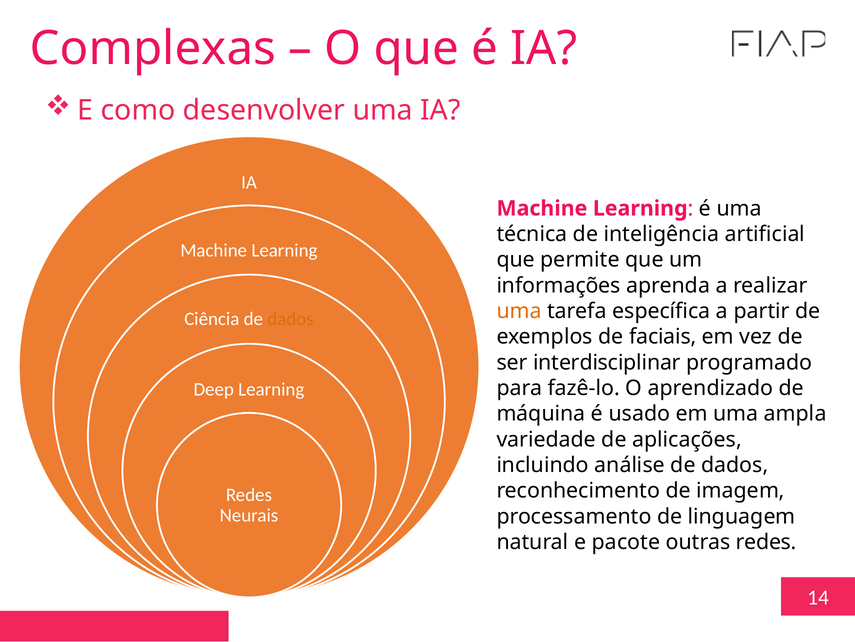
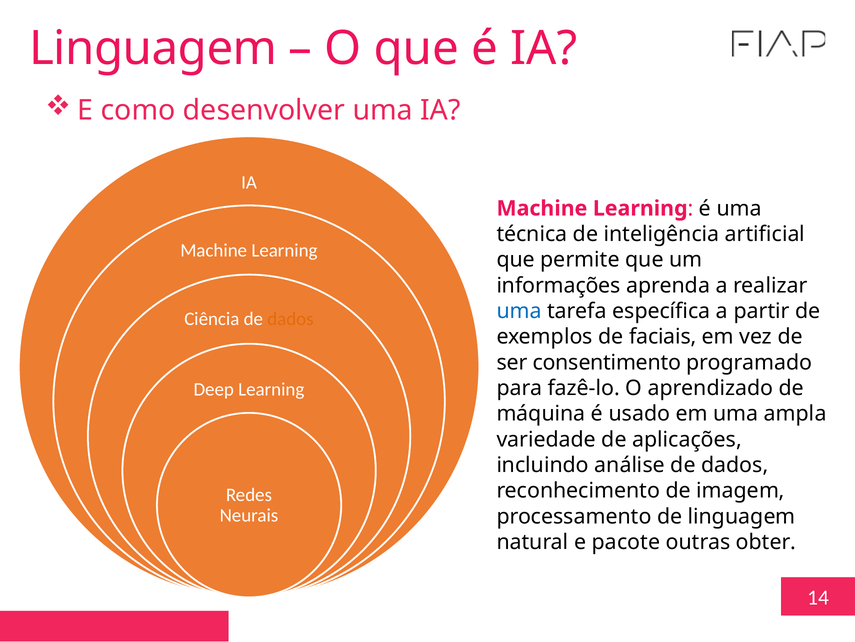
Complexas: Complexas -> Linguagem (153, 48)
uma colour: orange -> blue (519, 311)
interdisciplinar: interdisciplinar -> consentimento (607, 362)
outras redes: redes -> obter (766, 542)
